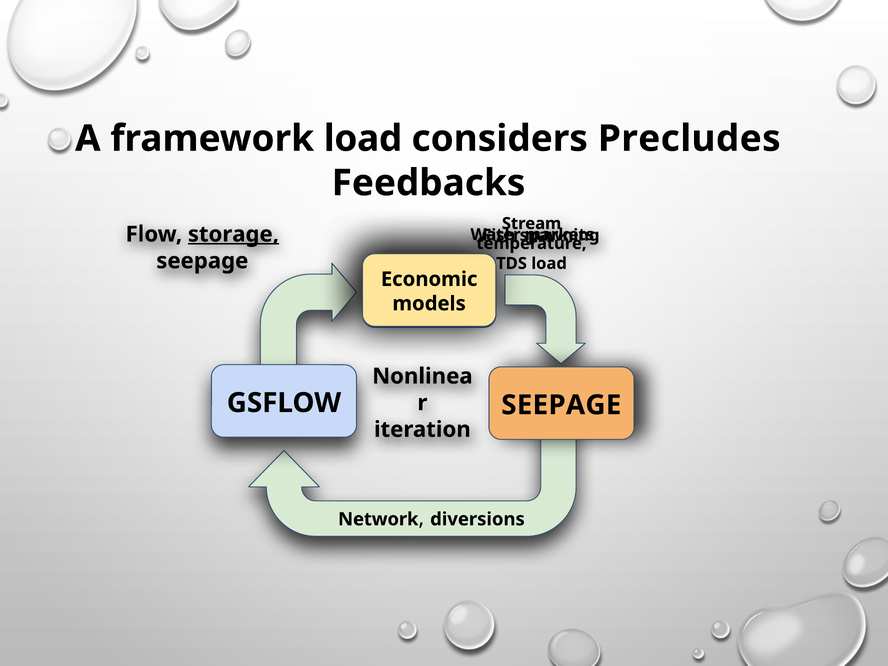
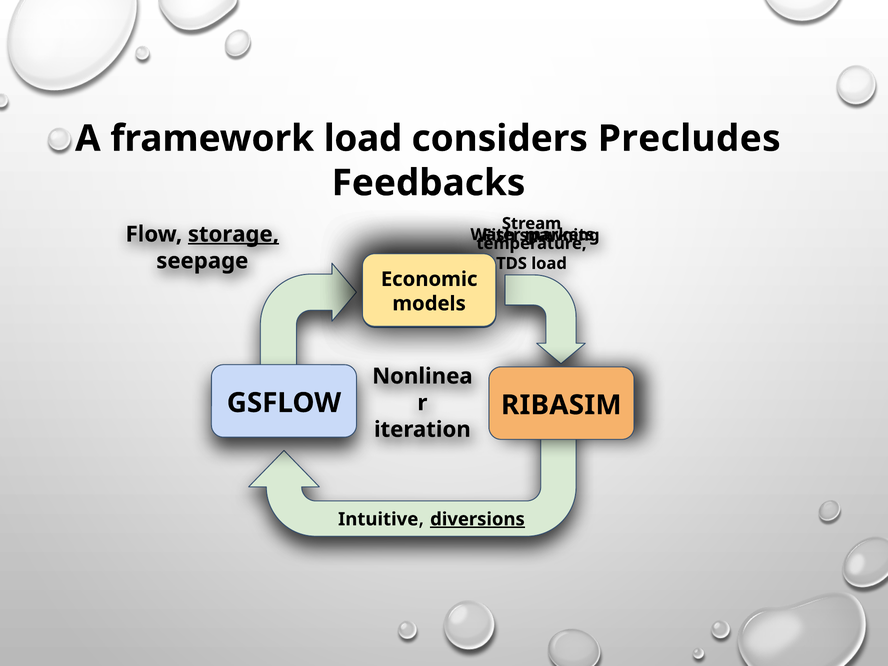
SEEPAGE: SEEPAGE -> RIBASIM (561, 405)
Network: Network -> Intuitive (378, 519)
diversions underline: none -> present (477, 519)
